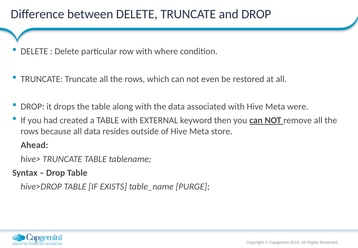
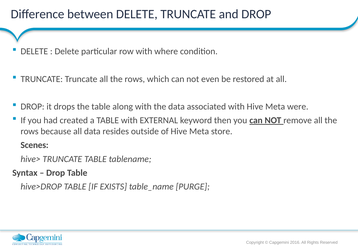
Ahead: Ahead -> Scenes (34, 145)
